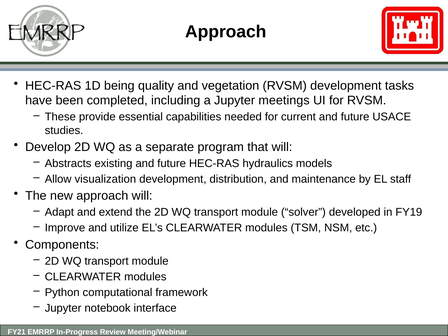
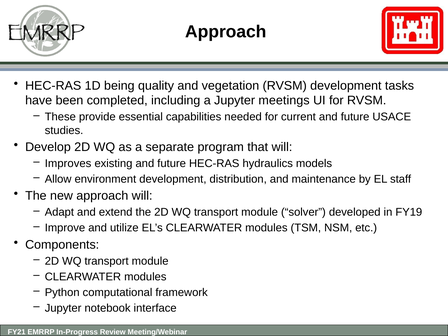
Abstracts: Abstracts -> Improves (68, 163)
visualization: visualization -> environment (105, 179)
